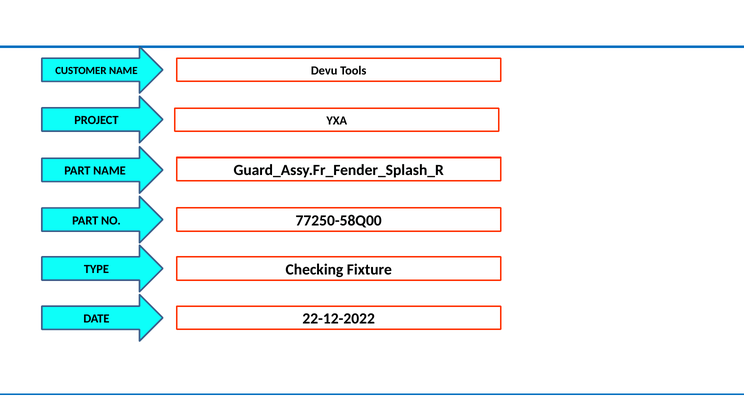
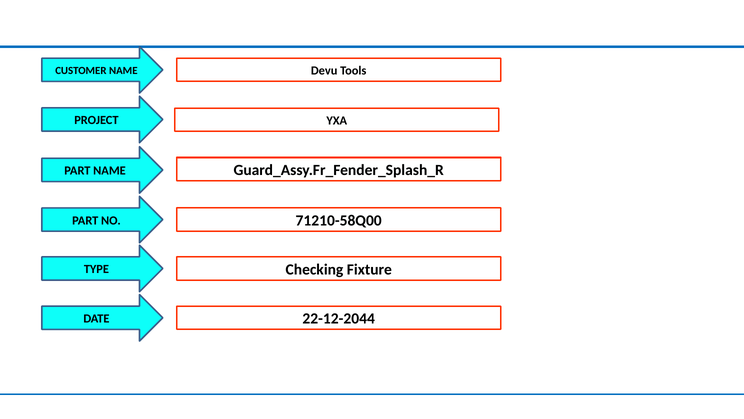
77250-58Q00: 77250-58Q00 -> 71210-58Q00 (339, 220)
22-12-2022: 22-12-2022 -> 22-12-2044 (339, 318)
